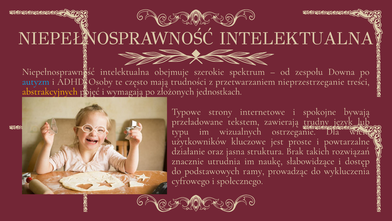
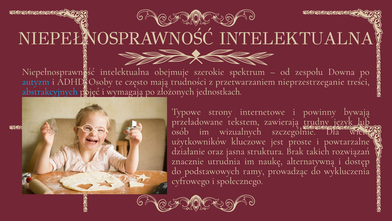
abstrakcyjnych colour: yellow -> light blue (50, 91)
spokojne: spokojne -> powinny (320, 111)
typu: typu -> osób (180, 131)
ostrzeganie: ostrzeganie -> szczególnie (294, 131)
słabowidzące: słabowidzące -> alternatywną (311, 161)
